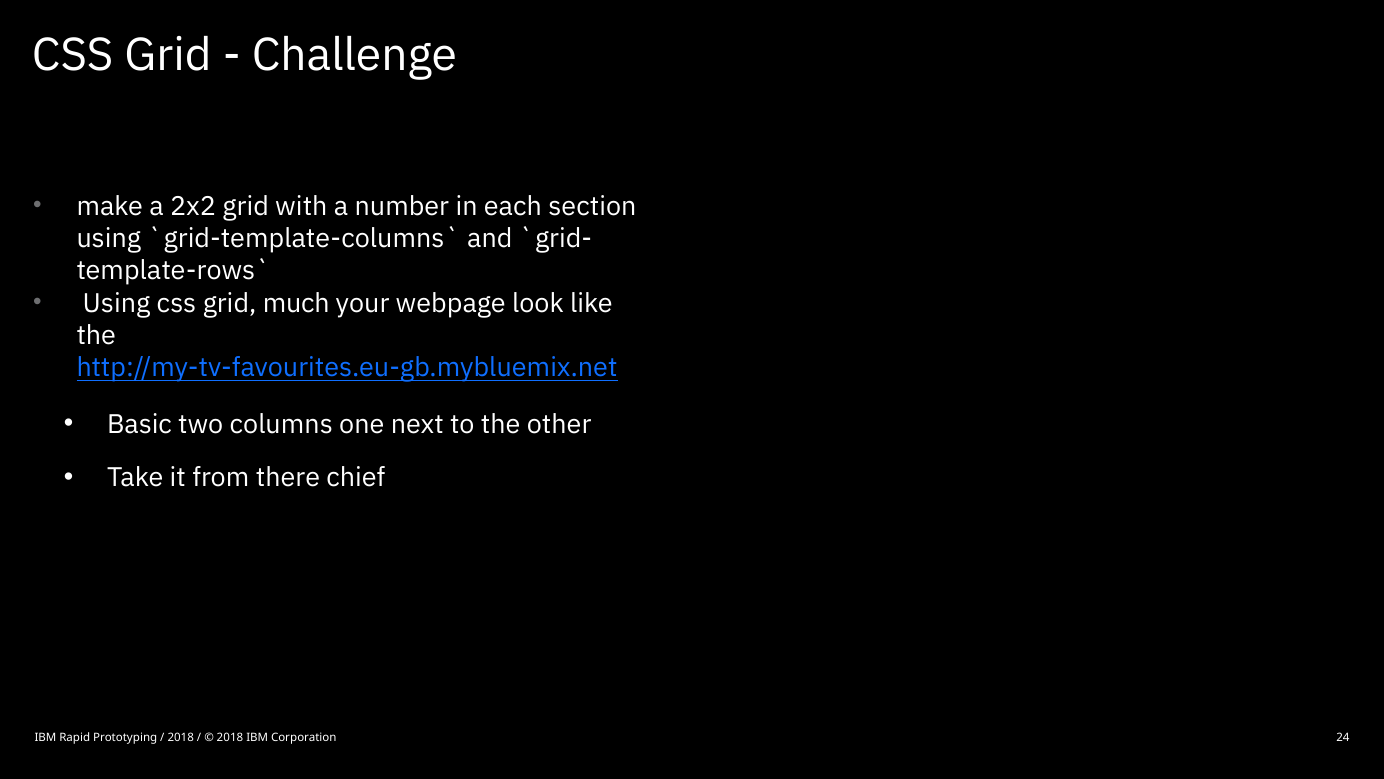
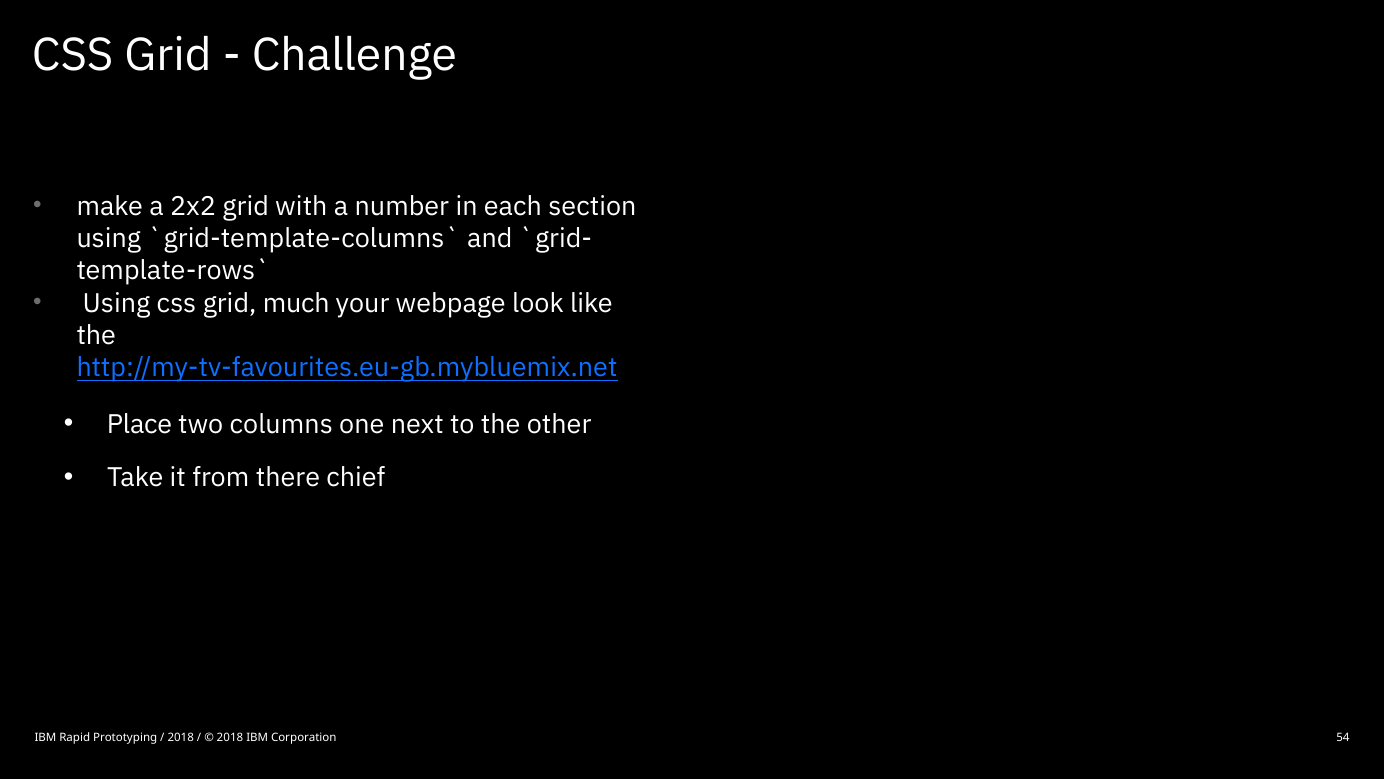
Basic: Basic -> Place (140, 424)
24: 24 -> 54 (1343, 737)
